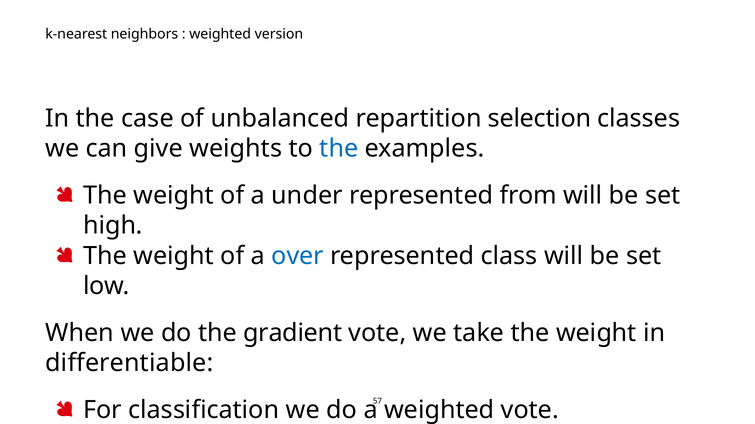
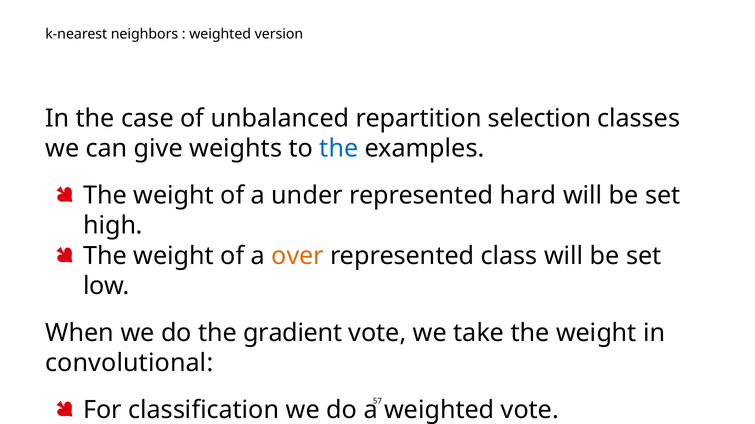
from: from -> hard (528, 196)
over colour: blue -> orange (298, 256)
differentiable: differentiable -> convolutional (129, 364)
